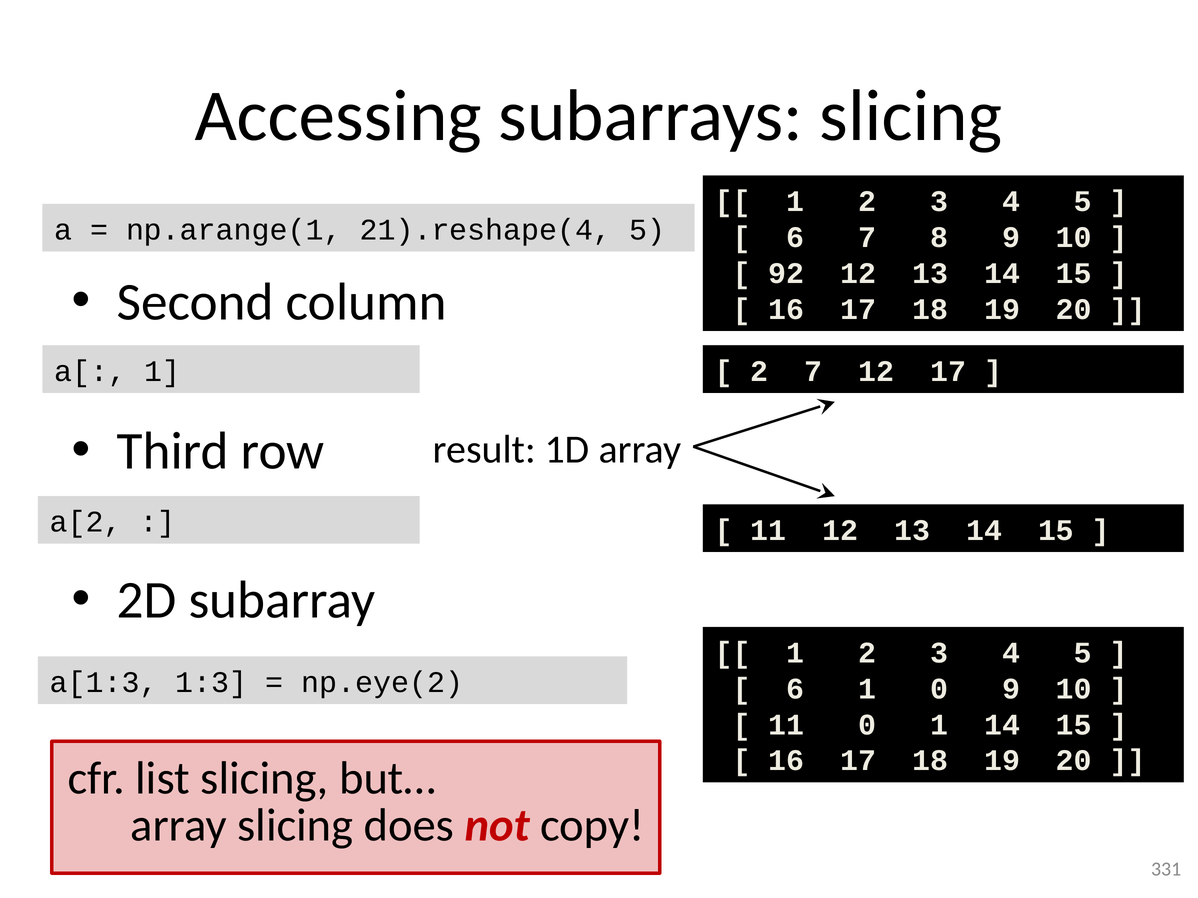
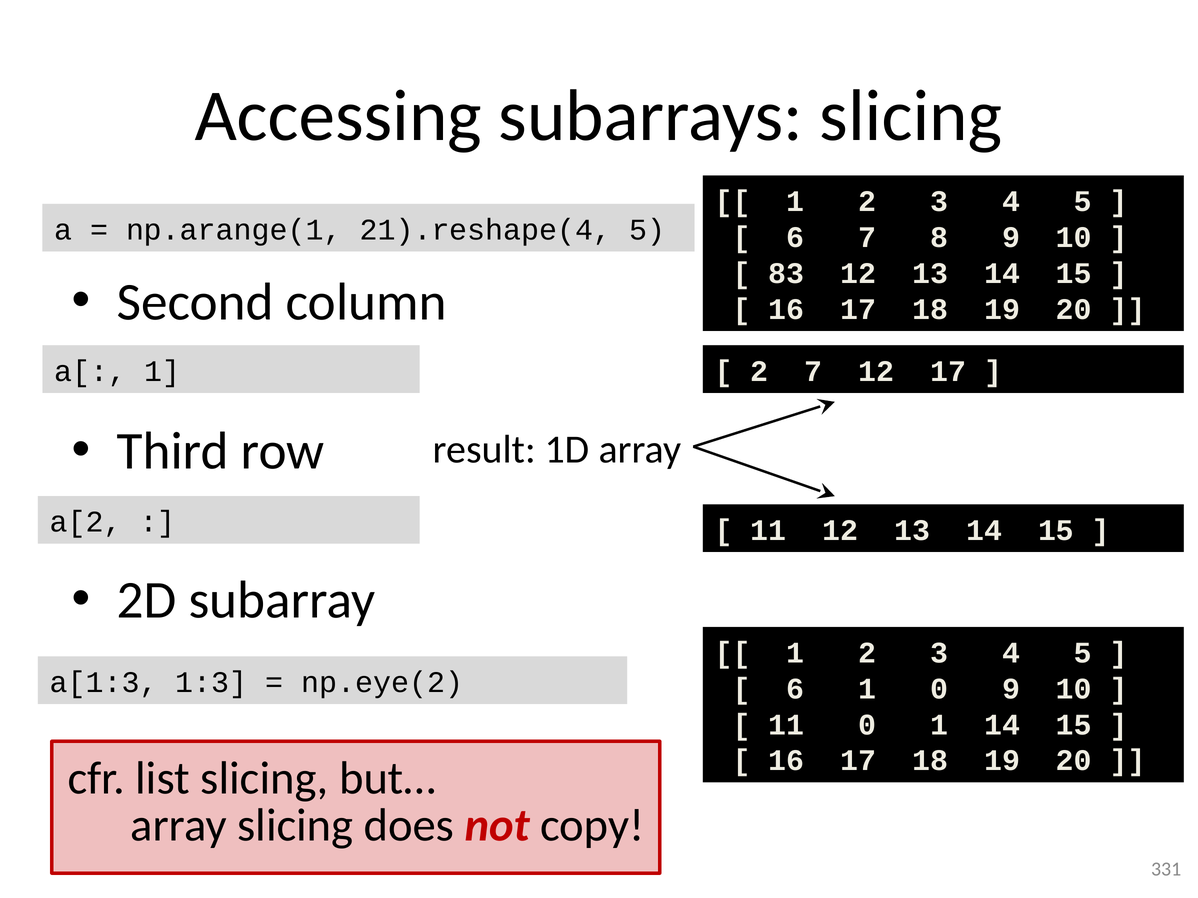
92: 92 -> 83 (786, 273)
